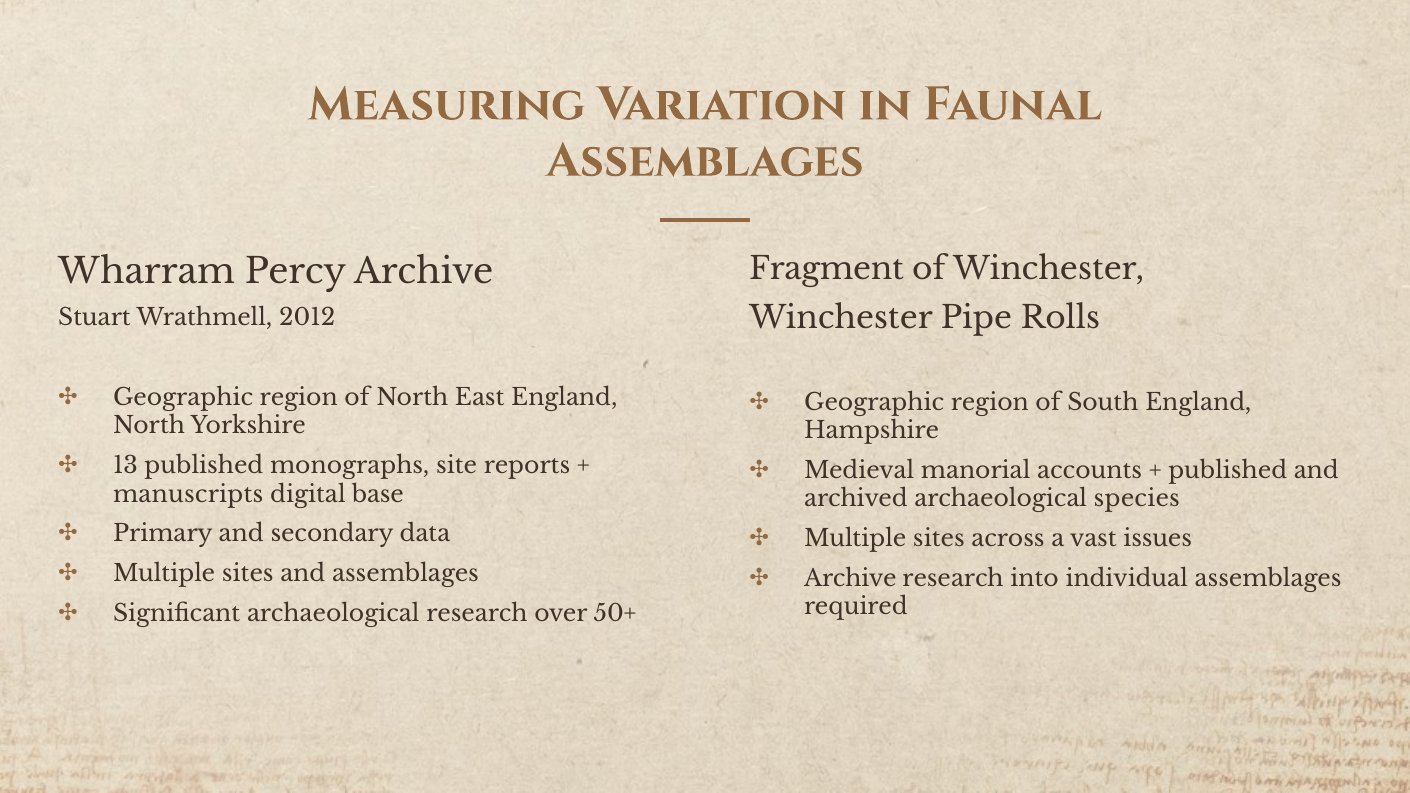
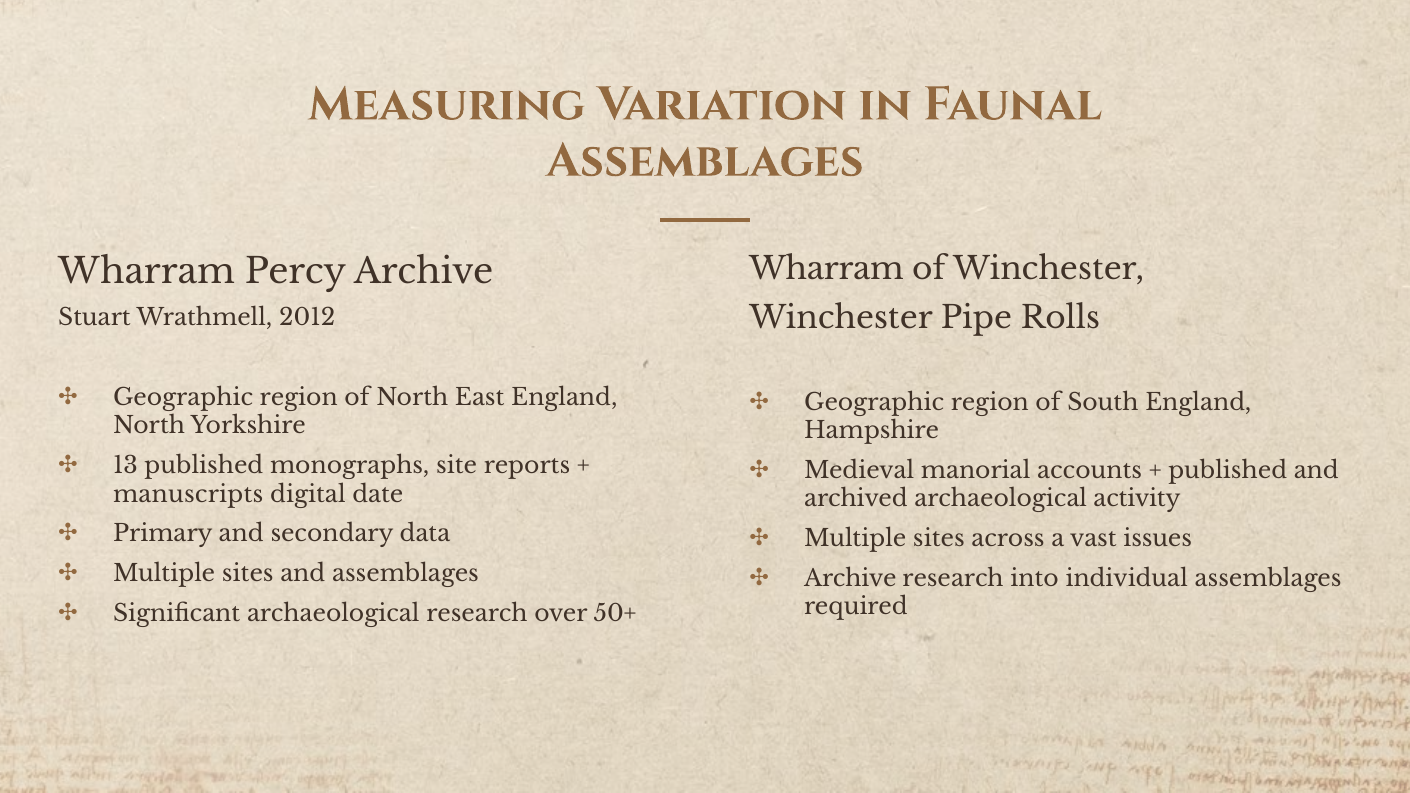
Fragment: Fragment -> Wharram (827, 269)
base: base -> date (378, 494)
species: species -> activity (1137, 499)
